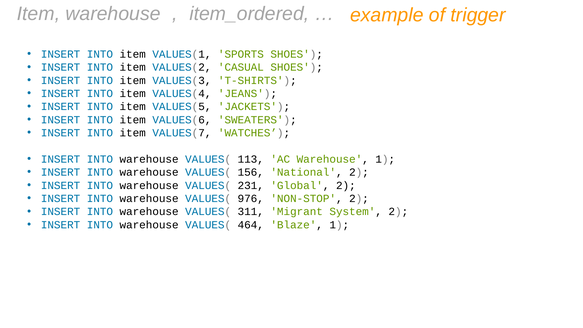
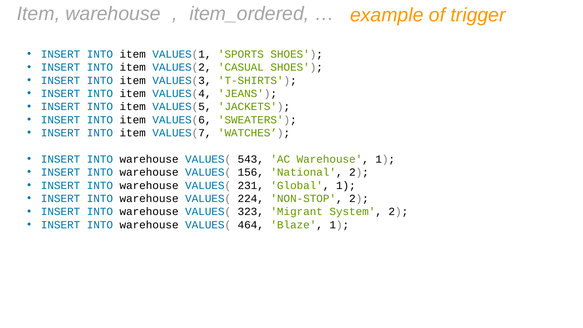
113: 113 -> 543 (251, 159)
Global 2: 2 -> 1 (346, 185)
976: 976 -> 224 (251, 199)
311: 311 -> 323 (251, 212)
